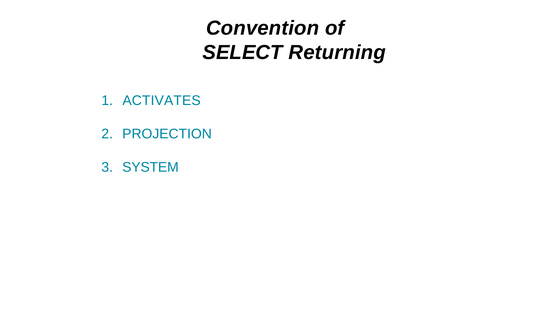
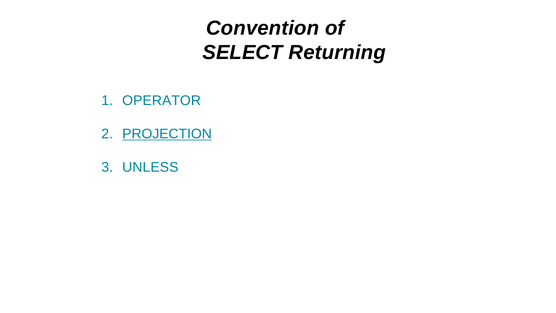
ACTIVATES: ACTIVATES -> OPERATOR (162, 101)
PROJECTION underline: none -> present (167, 134)
SYSTEM: SYSTEM -> UNLESS (150, 167)
